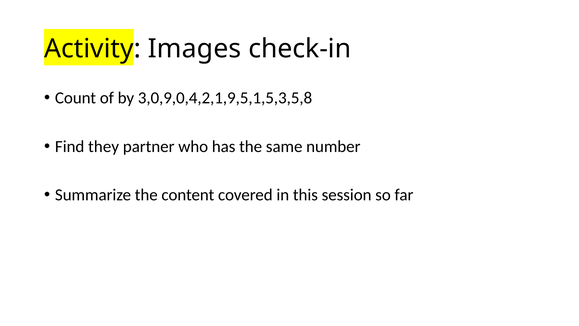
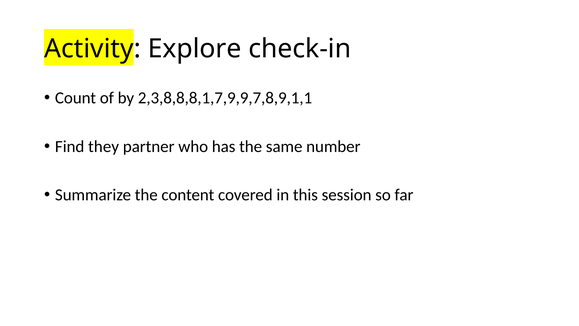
Images: Images -> Explore (195, 49)
3,0,9,0,4,2,1,9,5,1,5,3,5,8: 3,0,9,0,4,2,1,9,5,1,5,3,5,8 -> 2,3,8,8,8,1,7,9,9,7,8,9,1,1 (225, 98)
